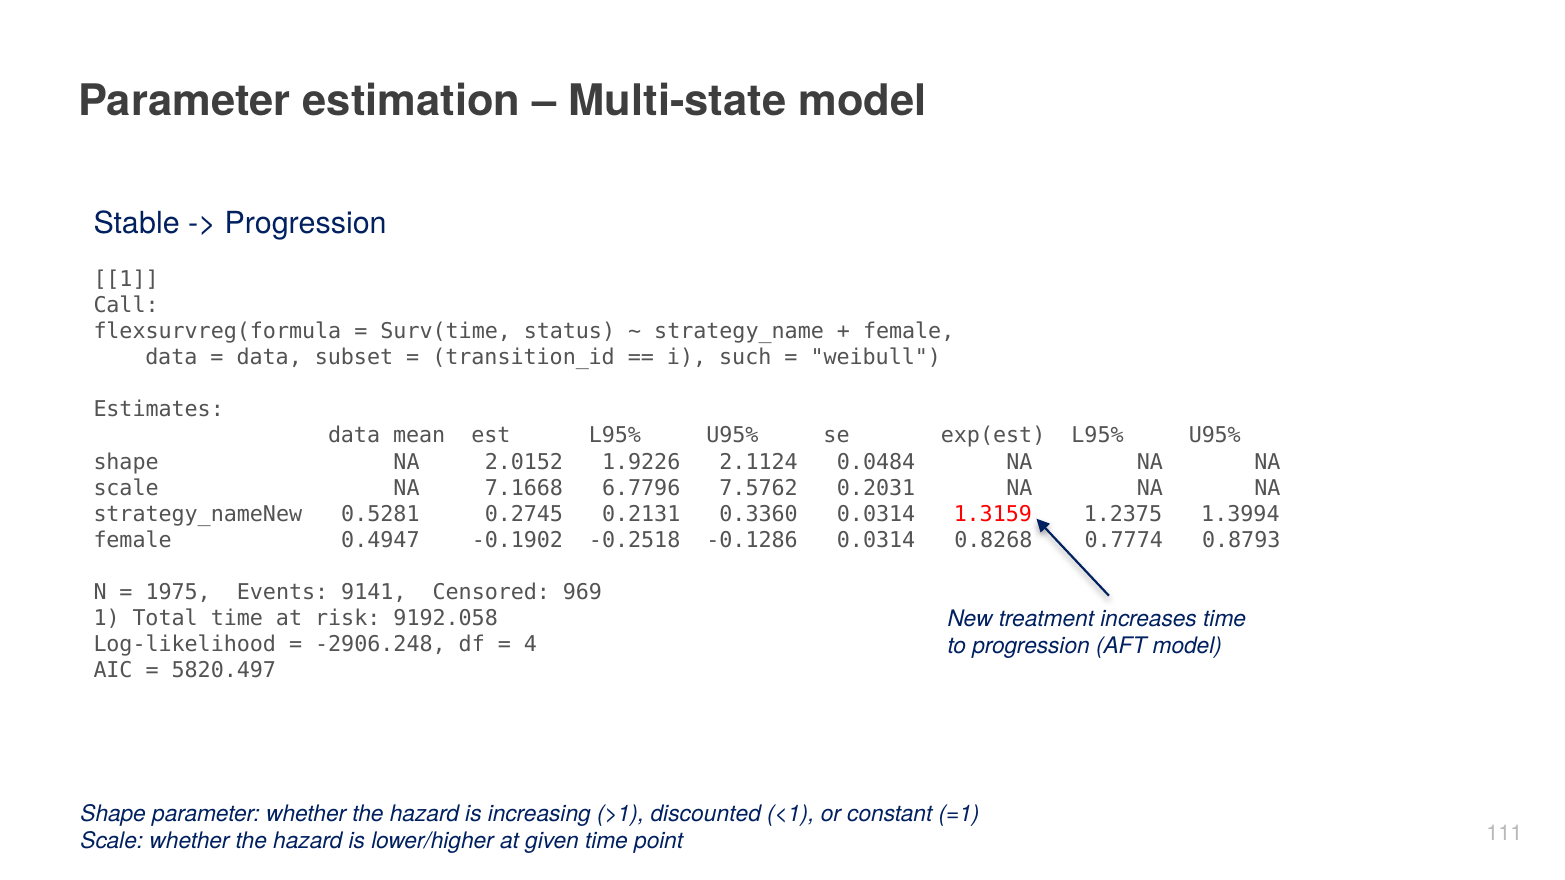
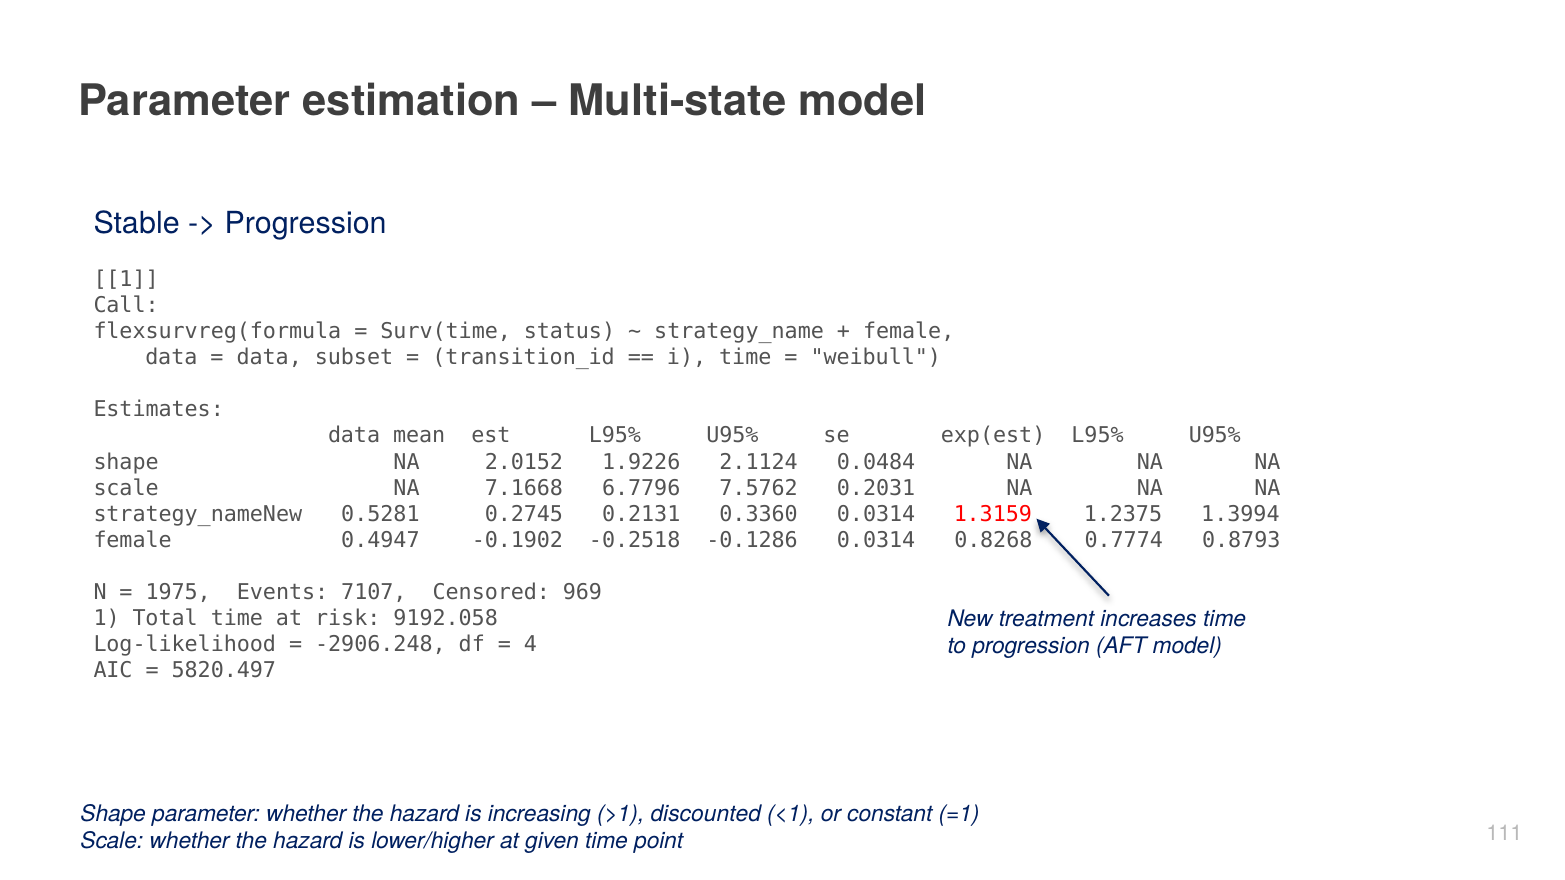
i such: such -> time (745, 358)
9141: 9141 -> 7107 (374, 593)
